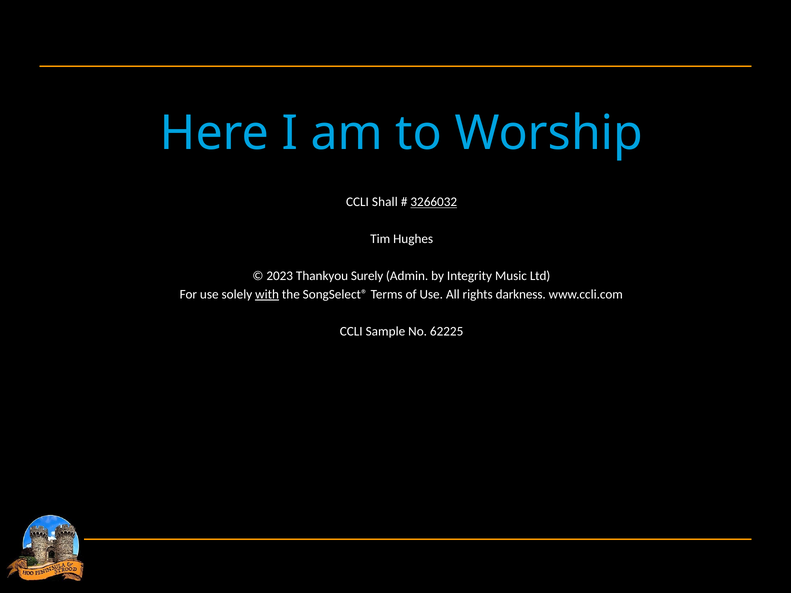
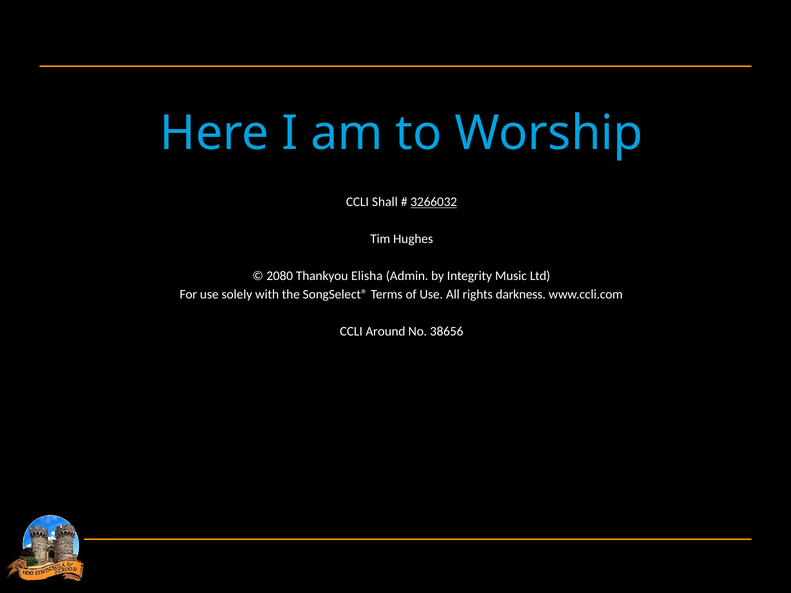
2023: 2023 -> 2080 (280, 276)
Surely: Surely -> Elisha (367, 276)
with underline: present -> none (267, 295)
Sample: Sample -> Around (386, 331)
62225: 62225 -> 38656 (447, 331)
